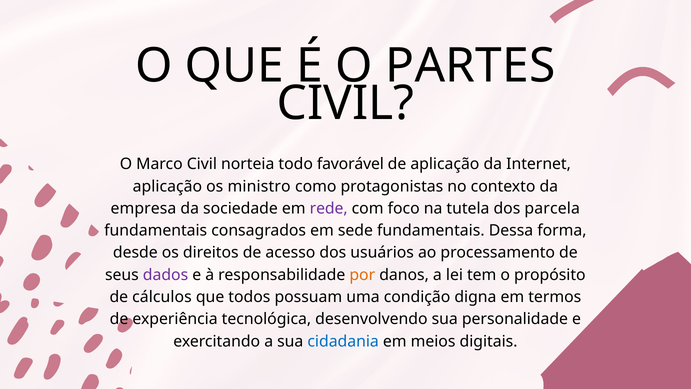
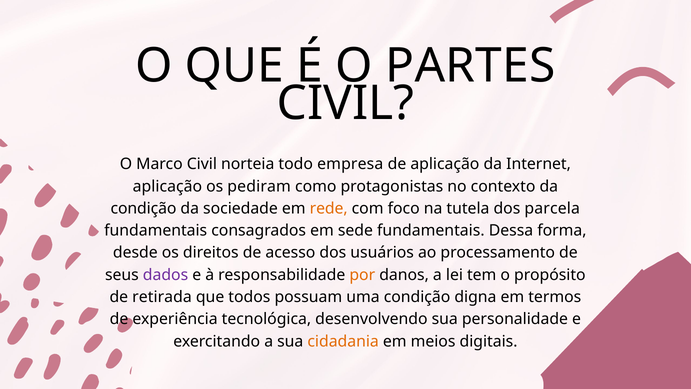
favorável: favorável -> empresa (350, 164)
ministro: ministro -> pediram (259, 186)
empresa: empresa -> condição (144, 208)
rede colour: purple -> orange (329, 208)
cálculos: cálculos -> retirada (162, 297)
cidadania colour: blue -> orange (343, 341)
